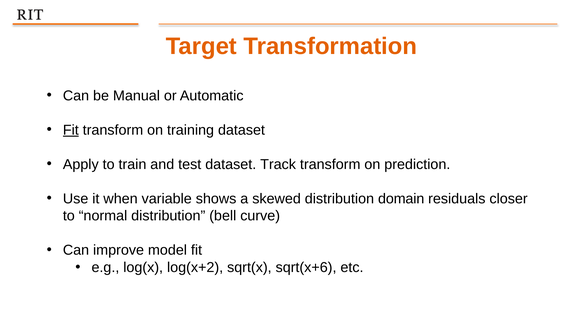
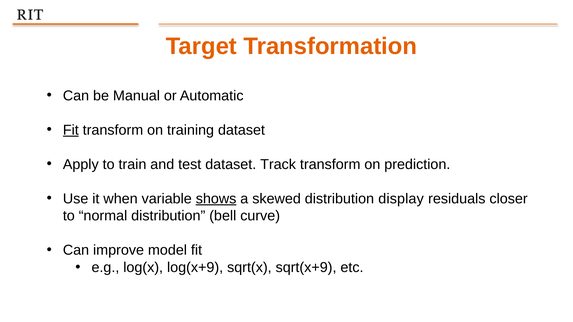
shows underline: none -> present (216, 199)
domain: domain -> display (401, 199)
log(x+2: log(x+2 -> log(x+9 (195, 268)
sqrt(x+6: sqrt(x+6 -> sqrt(x+9 (306, 268)
